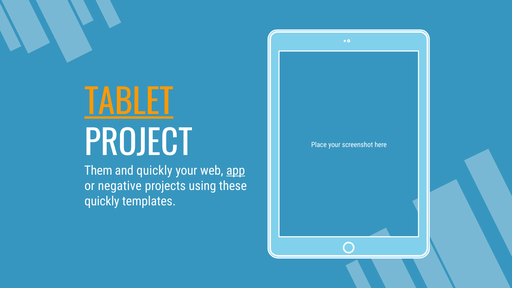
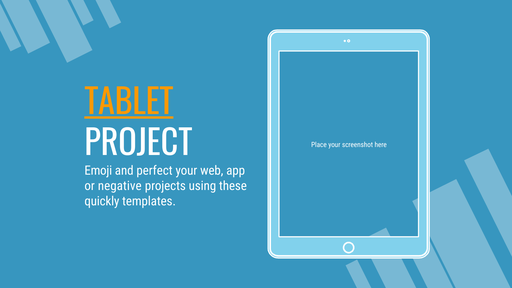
Them: Them -> Emoji (98, 170)
and quickly: quickly -> perfect (155, 170)
app underline: present -> none (236, 170)
